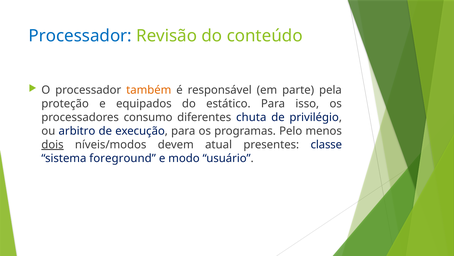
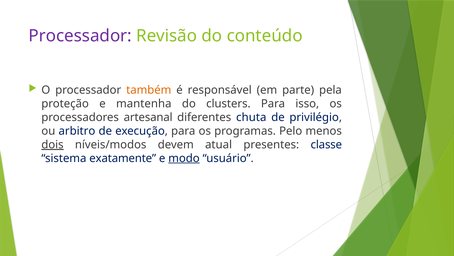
Processador colour: blue -> purple (80, 36)
equipados: equipados -> mantenha (144, 103)
estático: estático -> clusters (228, 103)
consumo: consumo -> artesanal (148, 117)
foreground: foreground -> exatamente (123, 158)
modo underline: none -> present (184, 158)
